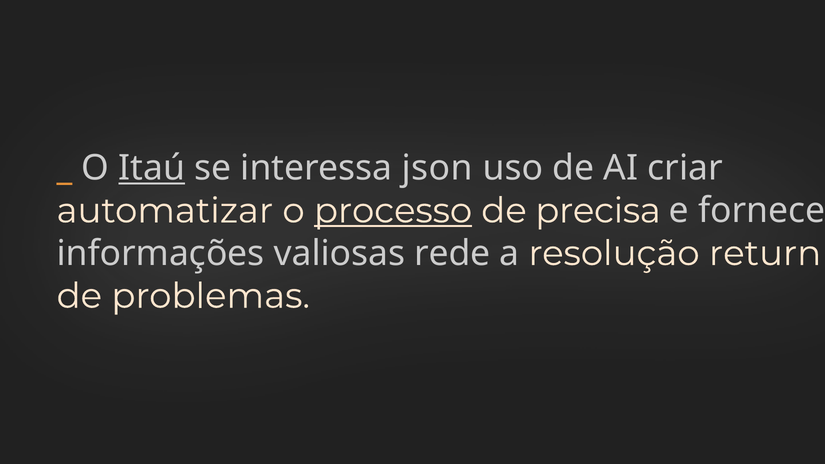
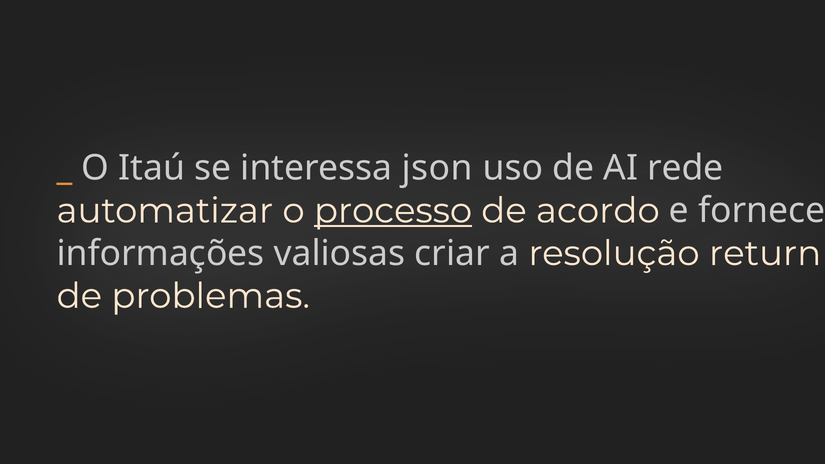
Itaú underline: present -> none (152, 168)
criar: criar -> rede (685, 168)
precisa: precisa -> acordo (598, 211)
rede: rede -> criar (452, 253)
